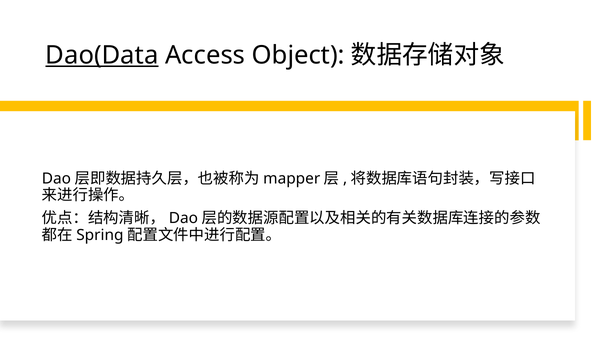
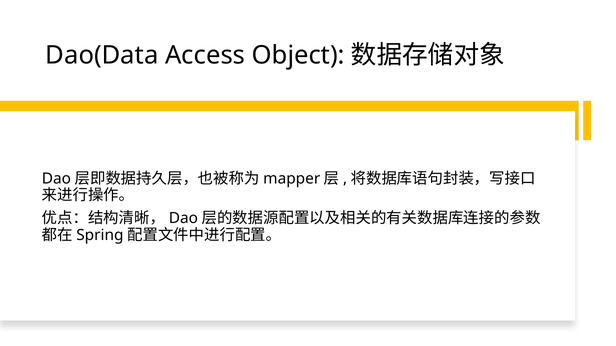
Dao(Data underline: present -> none (102, 55)
